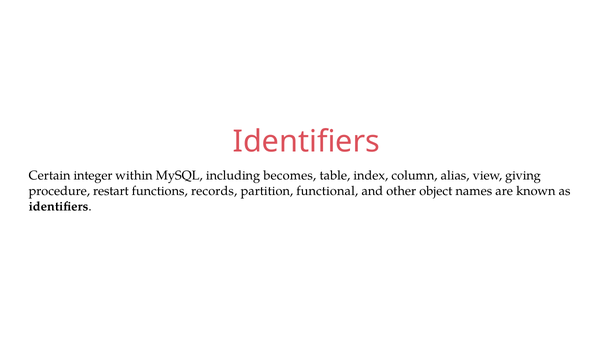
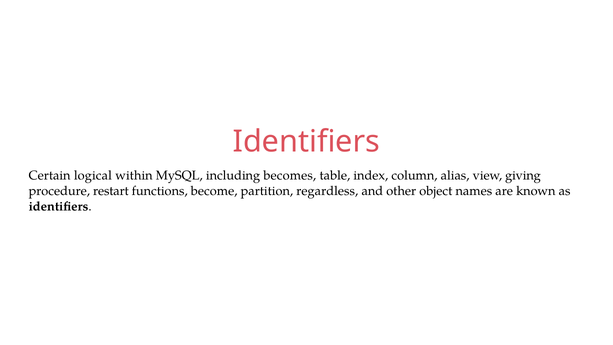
integer: integer -> logical (93, 176)
records: records -> become (214, 191)
functional: functional -> regardless (327, 191)
